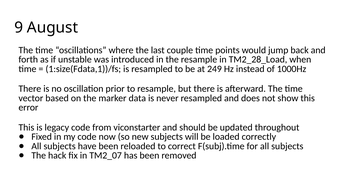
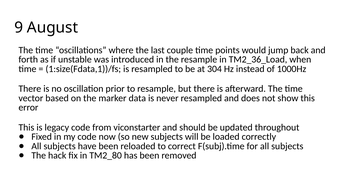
TM2_28_Load: TM2_28_Load -> TM2_36_Load (258, 60)
249: 249 -> 304 (214, 69)
TM2_07: TM2_07 -> TM2_80 (106, 155)
